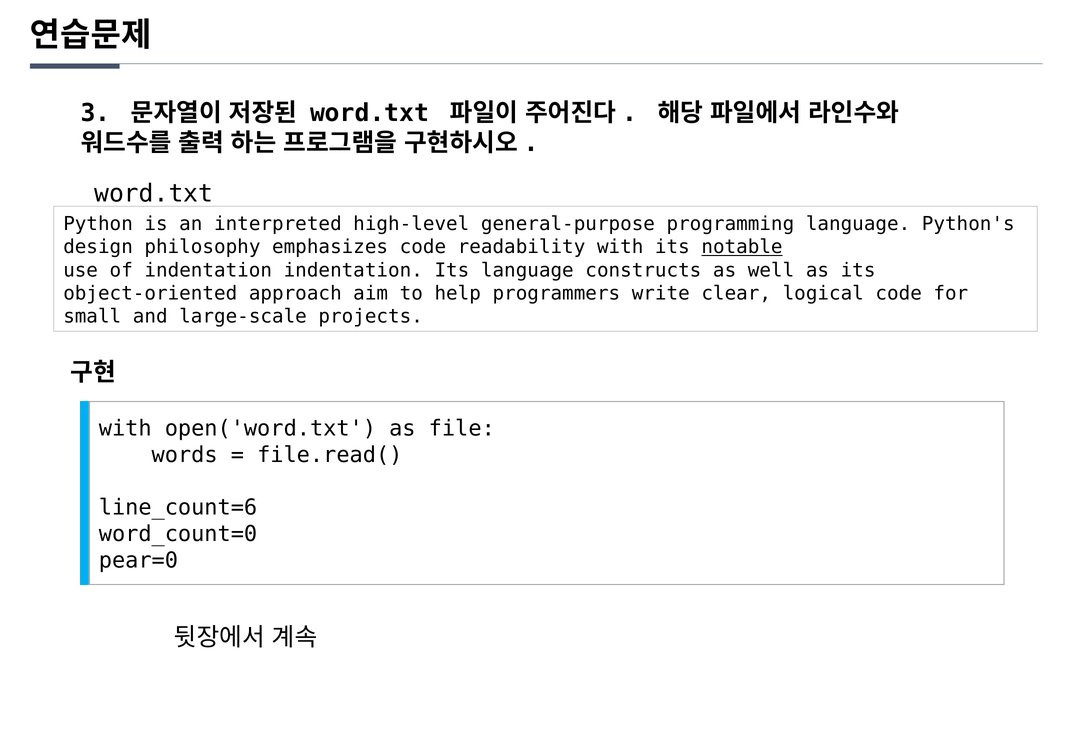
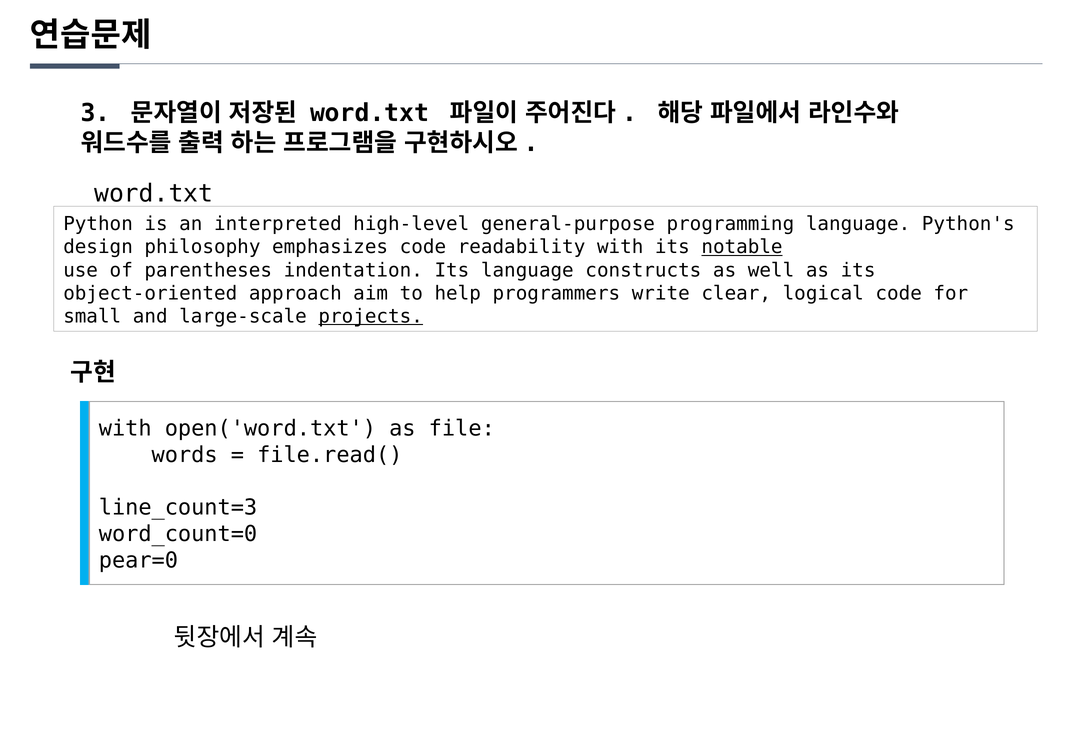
of indentation: indentation -> parentheses (208, 270)
projects underline: none -> present (371, 316)
line_count=6: line_count=6 -> line_count=3 (178, 508)
